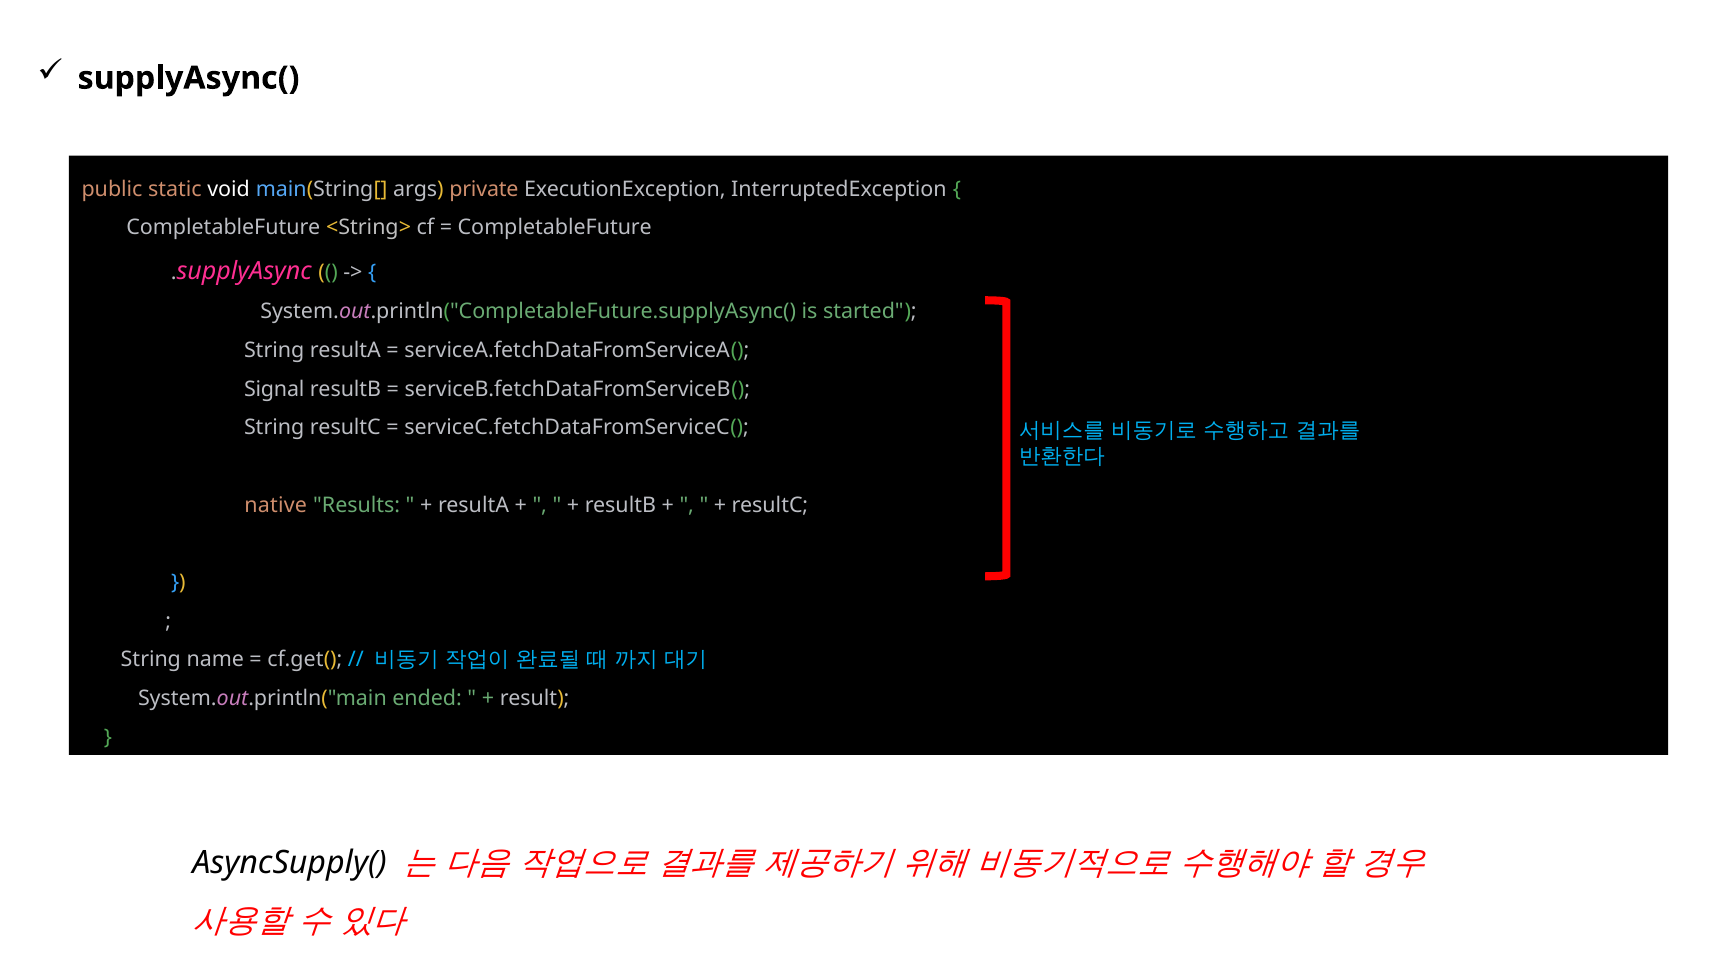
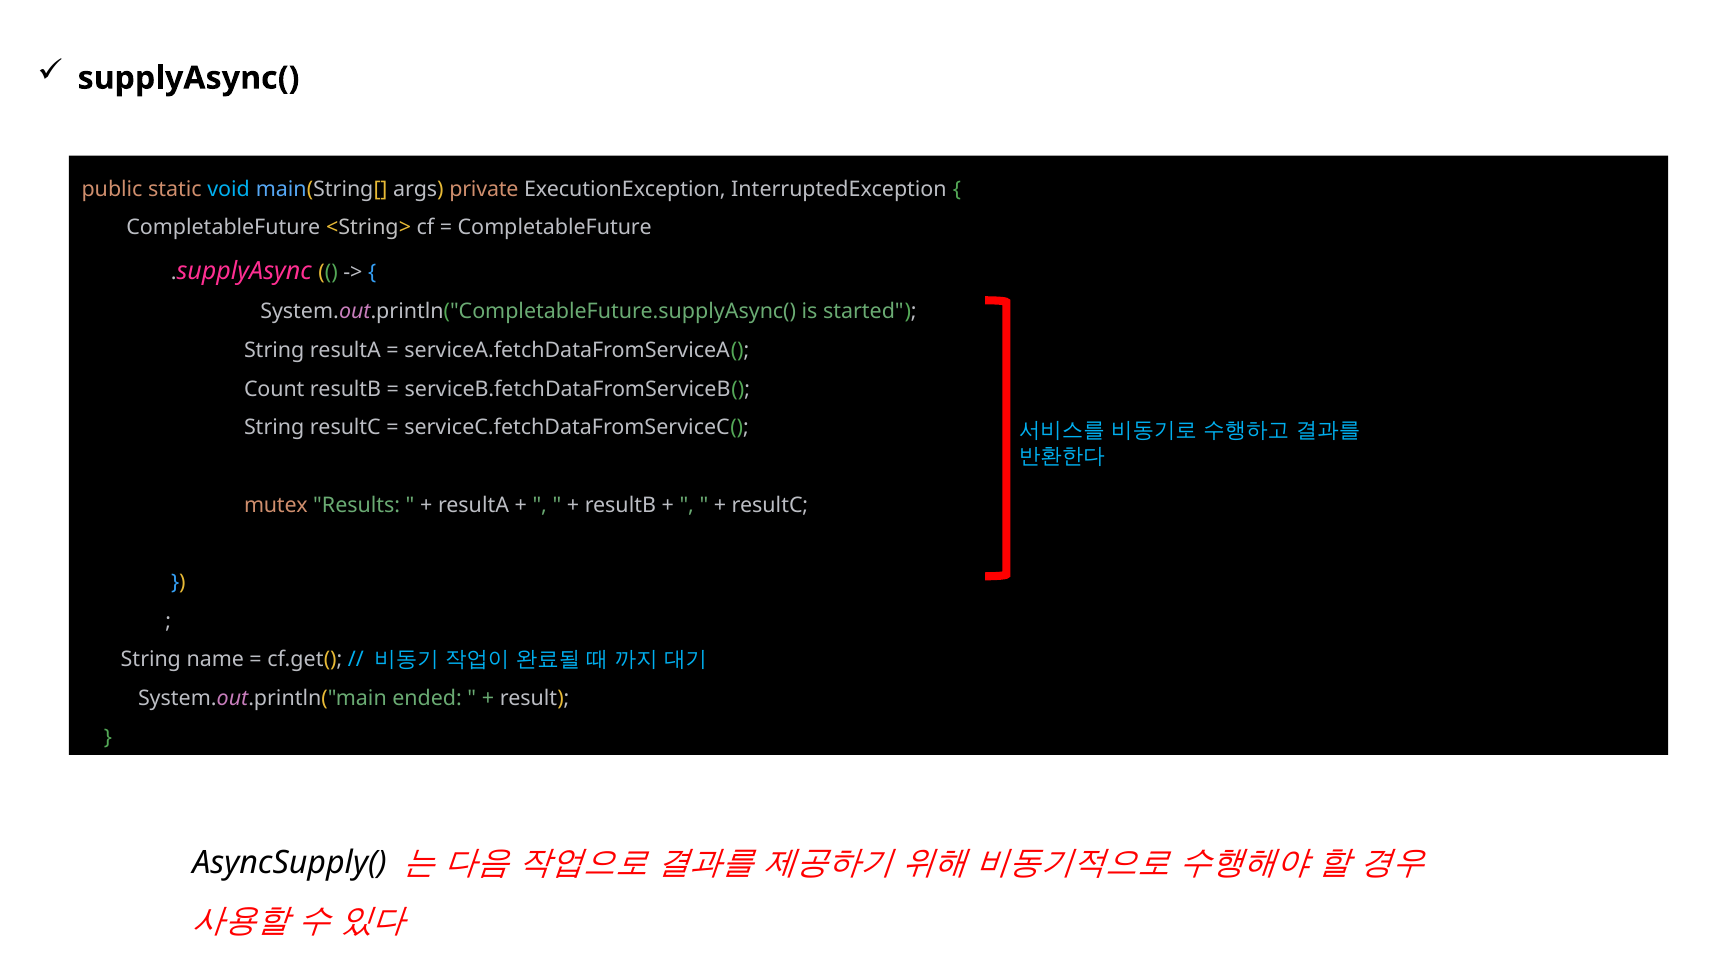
void colour: white -> light blue (229, 189)
Signal: Signal -> Count (274, 389)
native: native -> mutex (276, 505)
